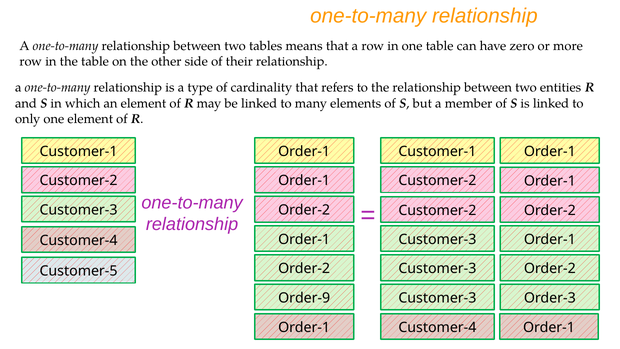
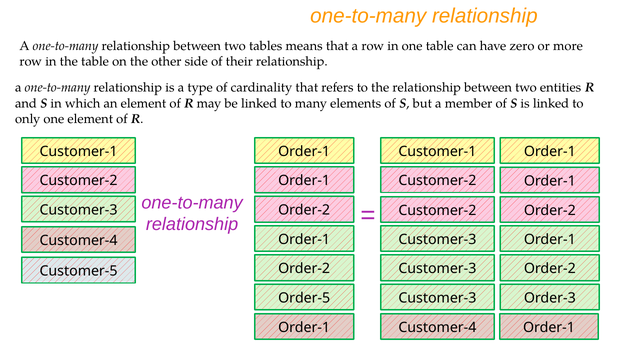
Order-9: Order-9 -> Order-5 (304, 298)
